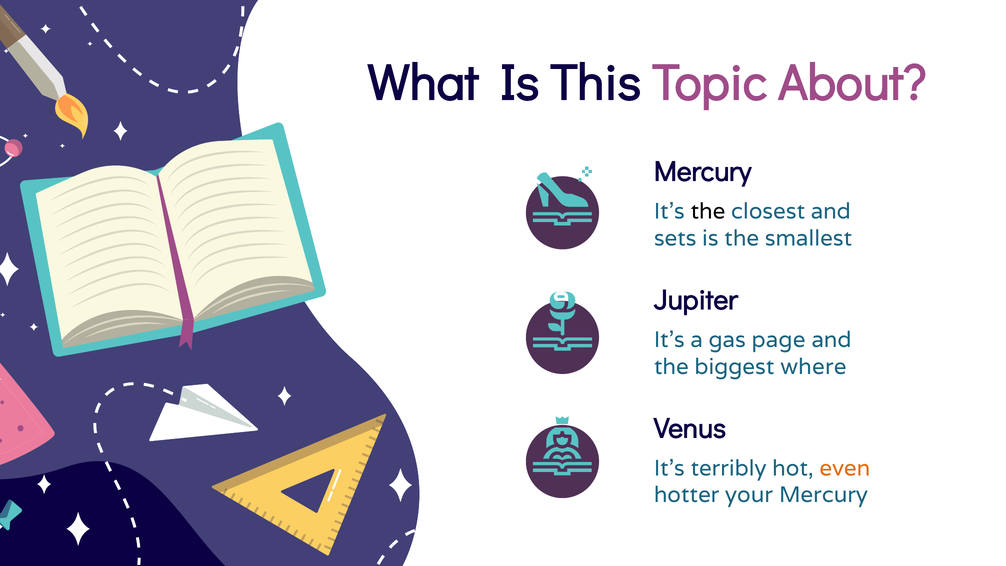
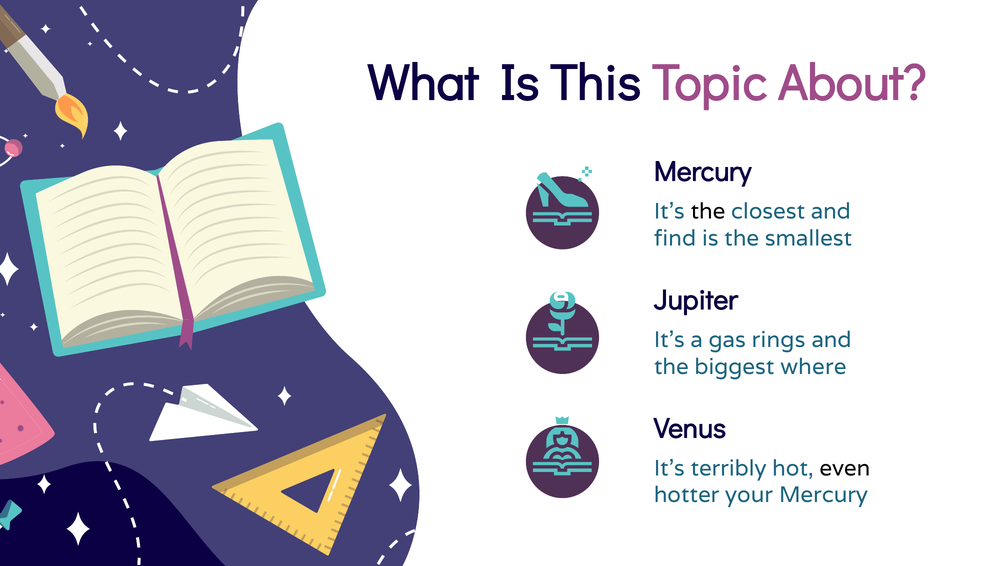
sets: sets -> find (675, 238)
page: page -> rings (779, 340)
even colour: orange -> black (845, 468)
